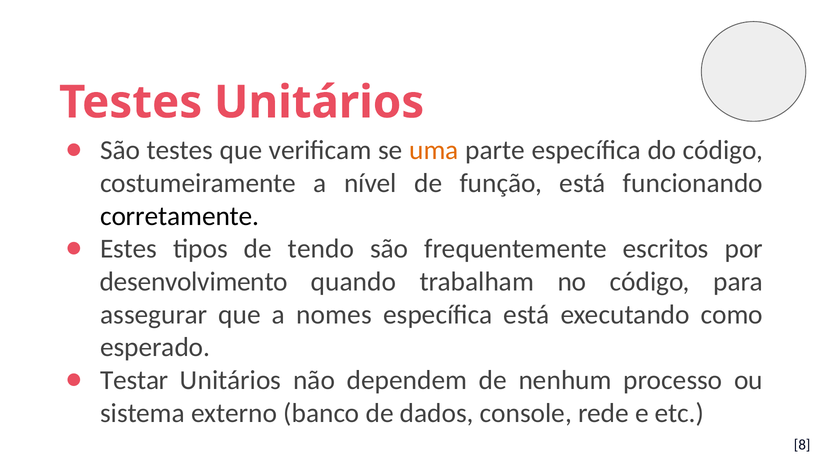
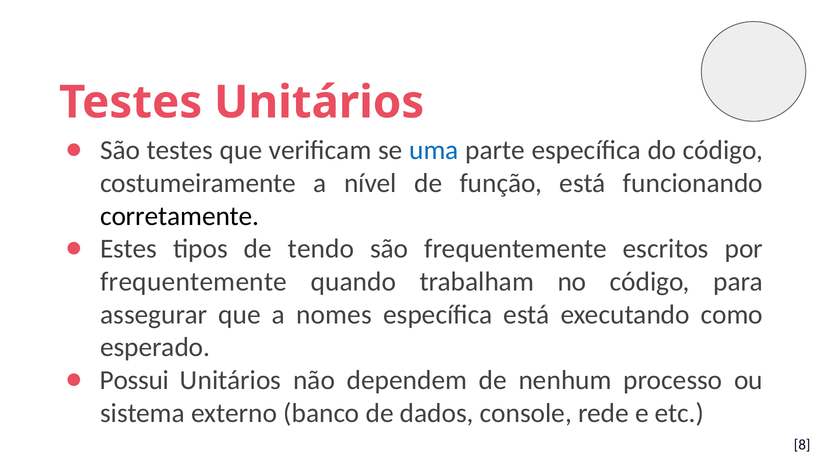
uma colour: orange -> blue (434, 150)
desenvolvimento: desenvolvimento -> frequentemente (194, 282)
Testar: Testar -> Possui (134, 381)
